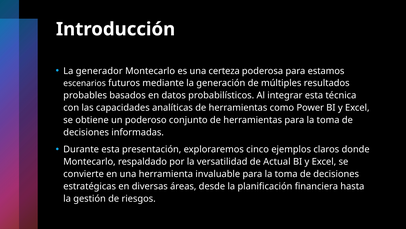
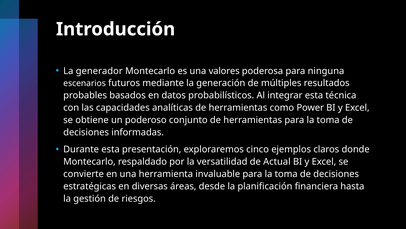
certeza: certeza -> valores (224, 71)
estamos: estamos -> ninguna (326, 71)
